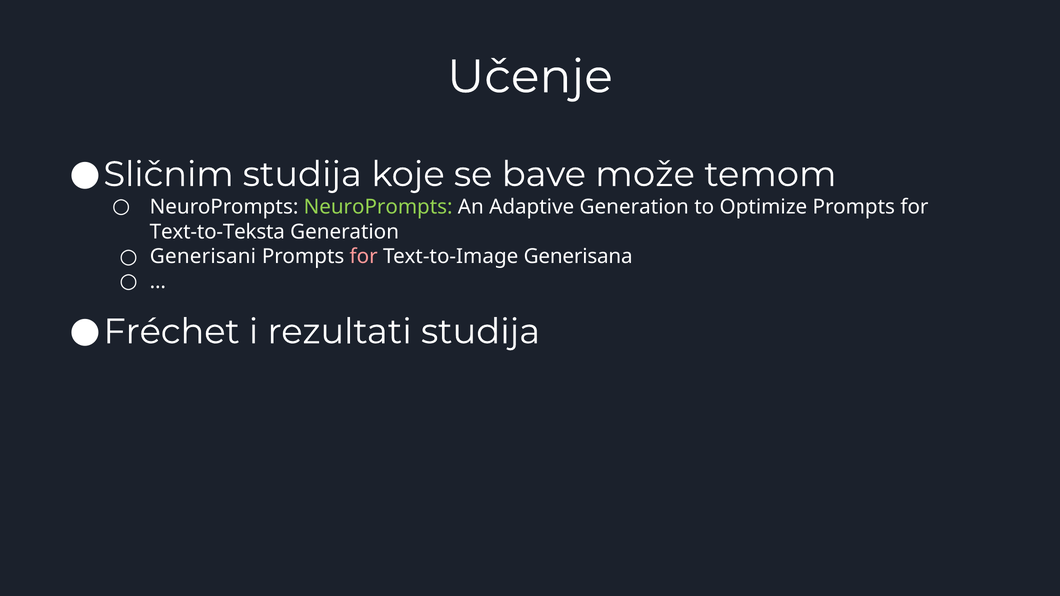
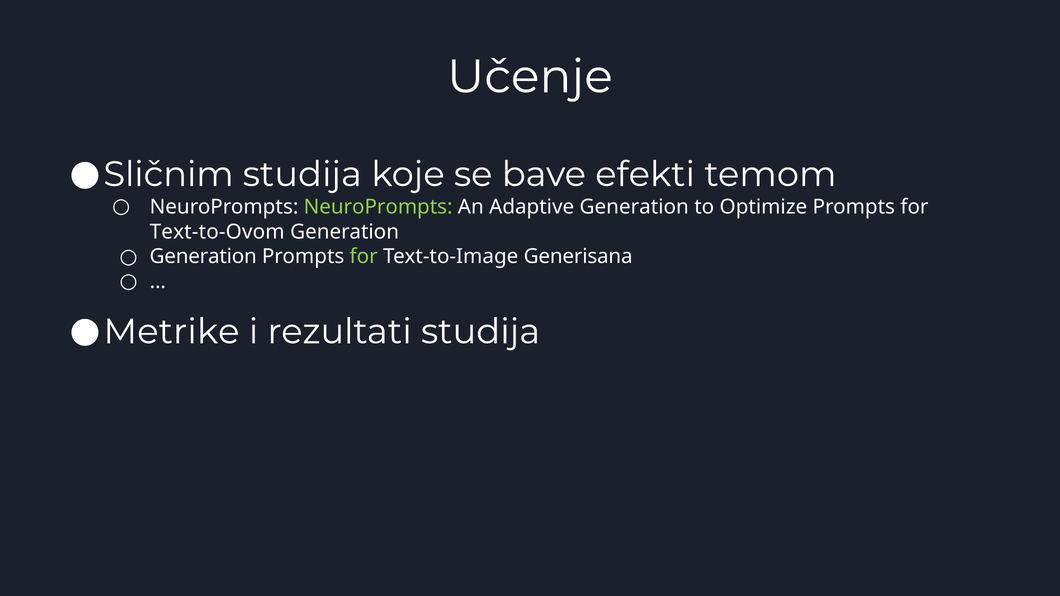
može: može -> efekti (645, 174)
Text‑to‑Teksta: Text‑to‑Teksta -> Text‑to‑Ovom (217, 232)
Generisani: Generisani -> Generation (203, 257)
for colour: pink -> light green (364, 257)
Fréchet: Fréchet -> Metrike (171, 332)
